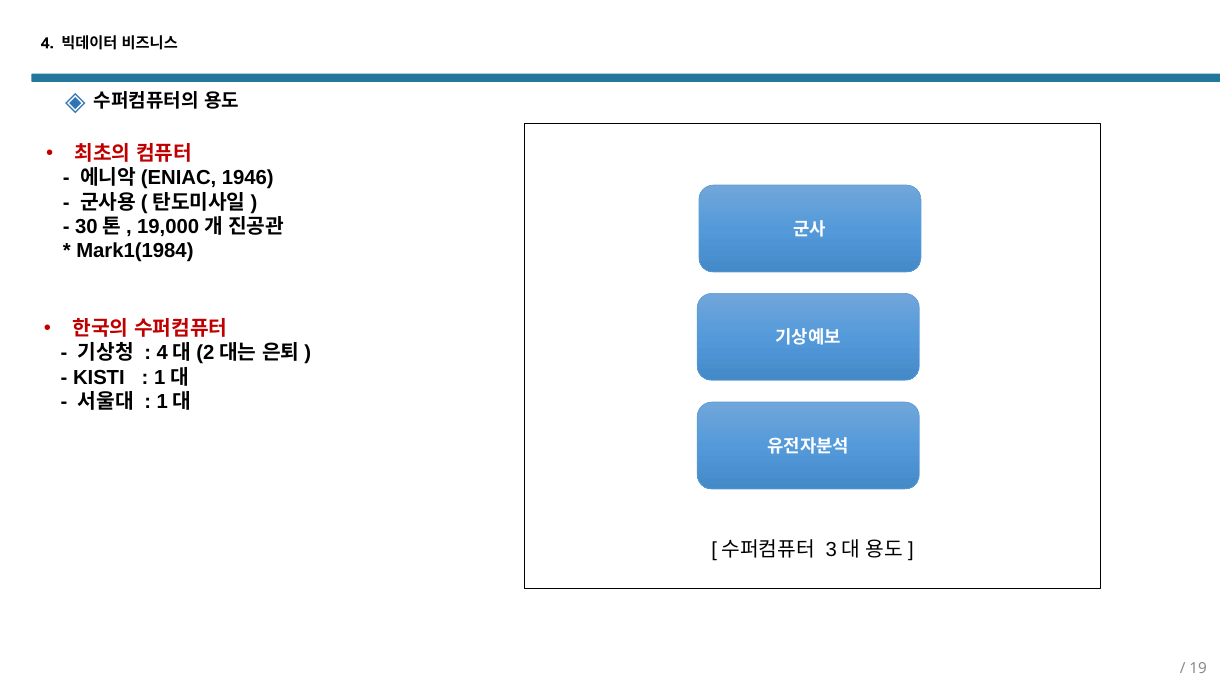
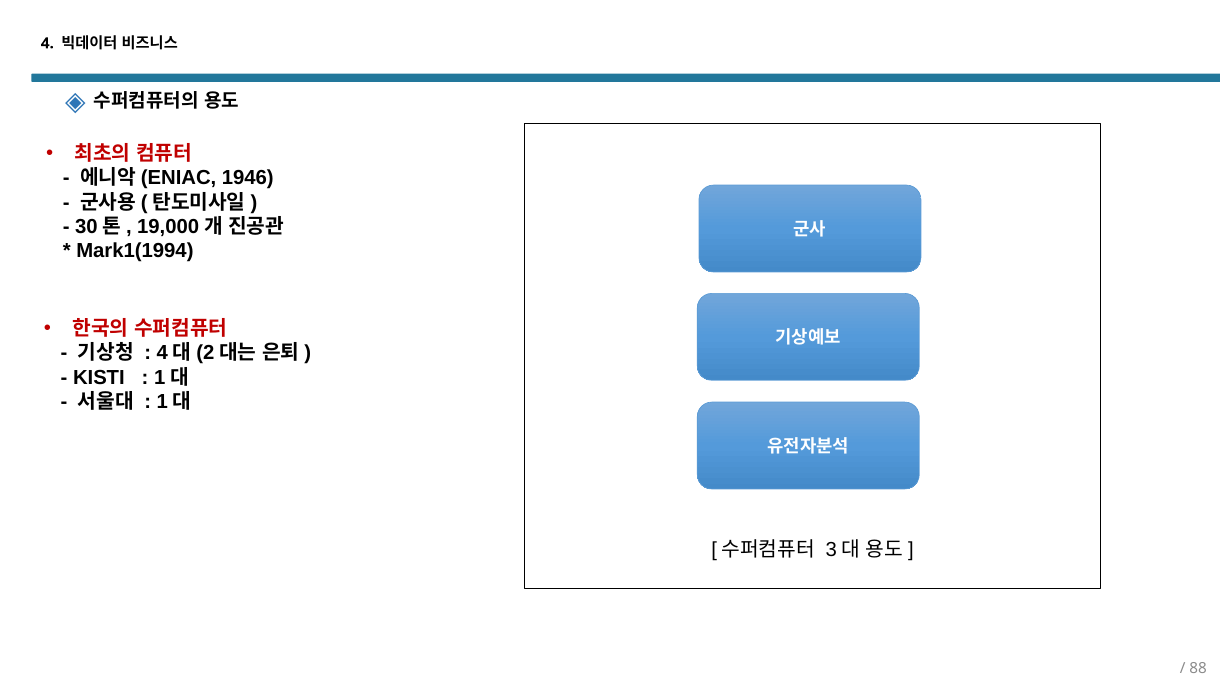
Mark1(1984: Mark1(1984 -> Mark1(1994 (135, 251)
19: 19 -> 88 (1198, 668)
